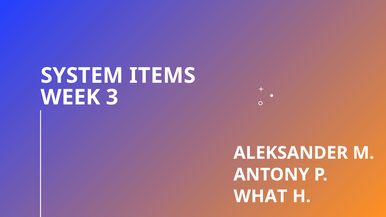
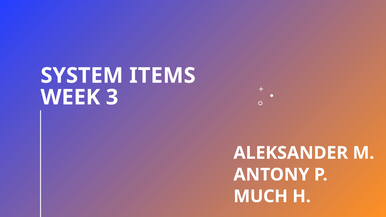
WHAT: WHAT -> MUCH (261, 196)
